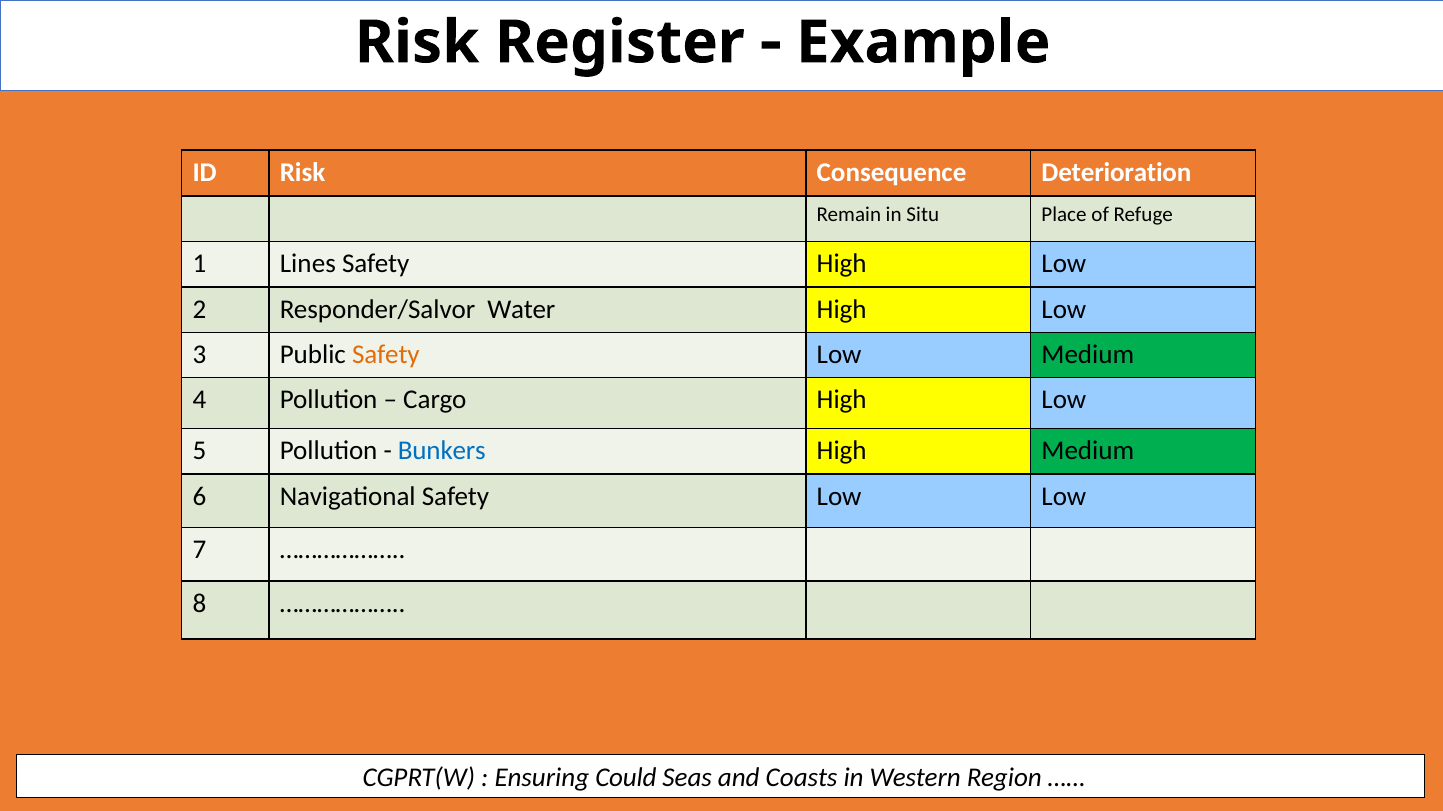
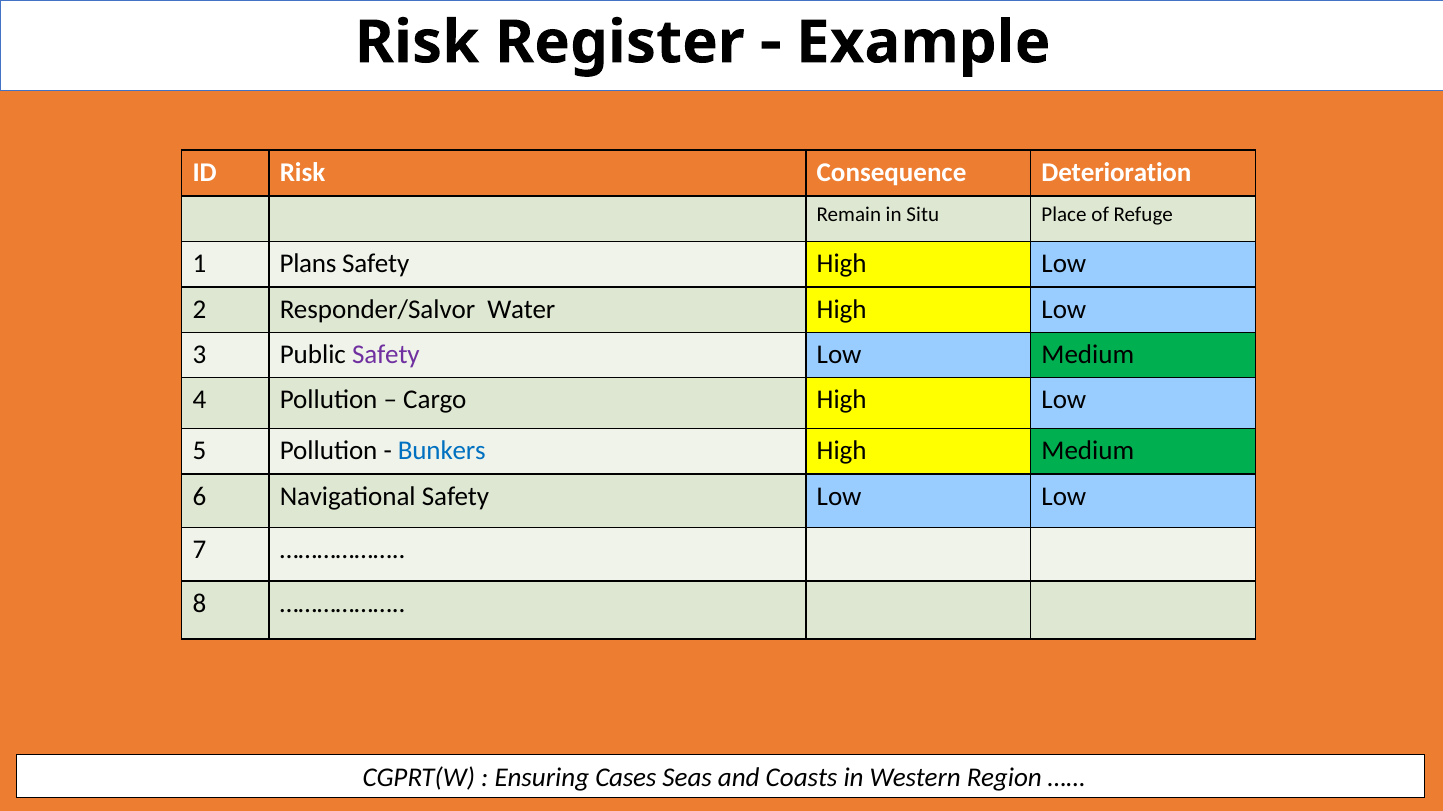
Lines: Lines -> Plans (308, 264)
Safety colour: orange -> purple (386, 355)
Could: Could -> Cases (626, 778)
